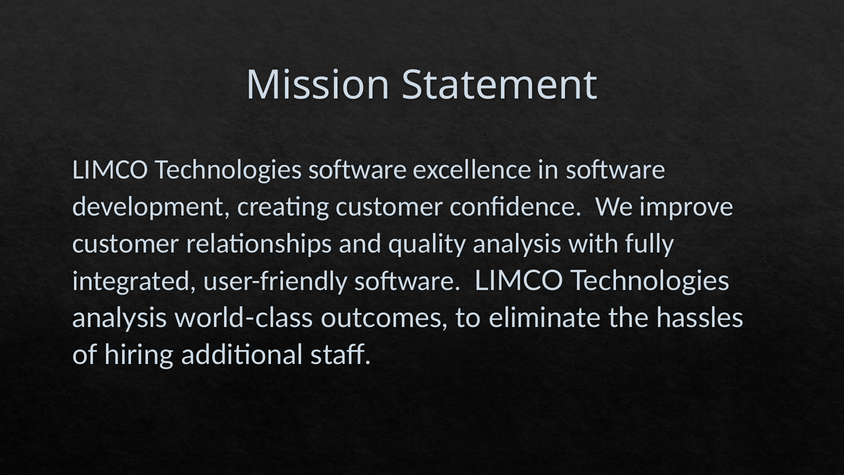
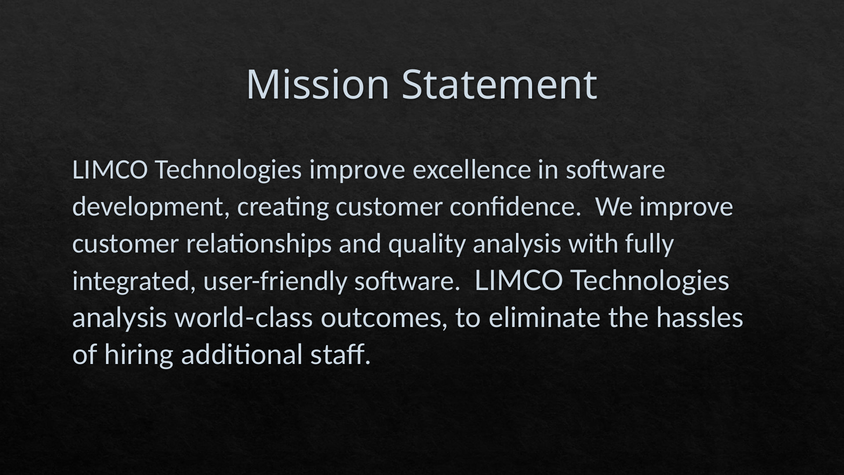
Technologies software: software -> improve (358, 169)
